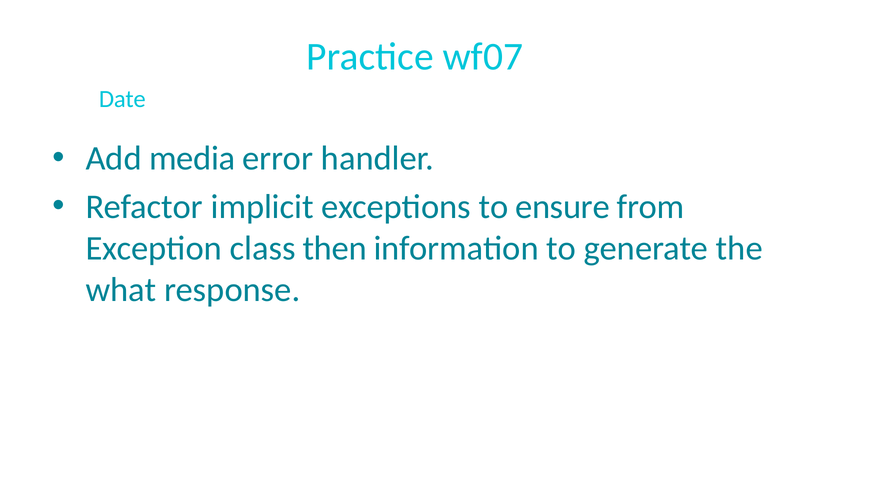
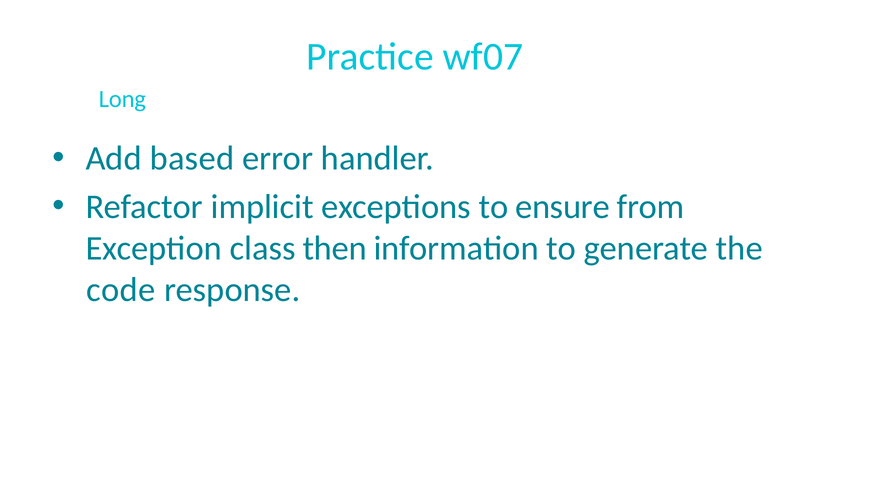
Date: Date -> Long (122, 99)
media: media -> based (192, 159)
what: what -> code (121, 290)
